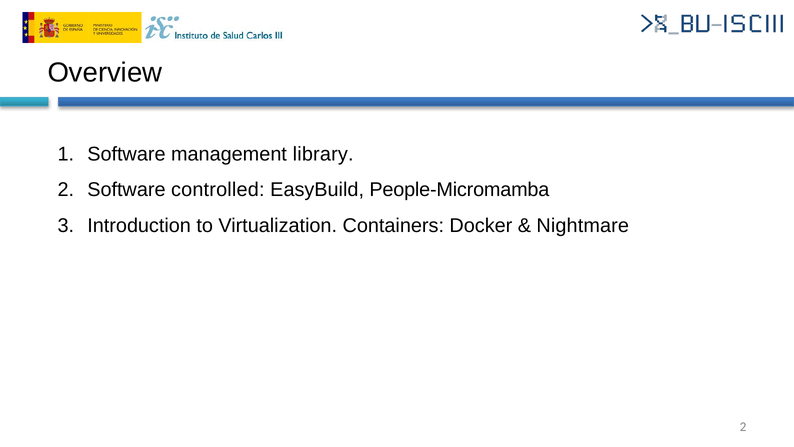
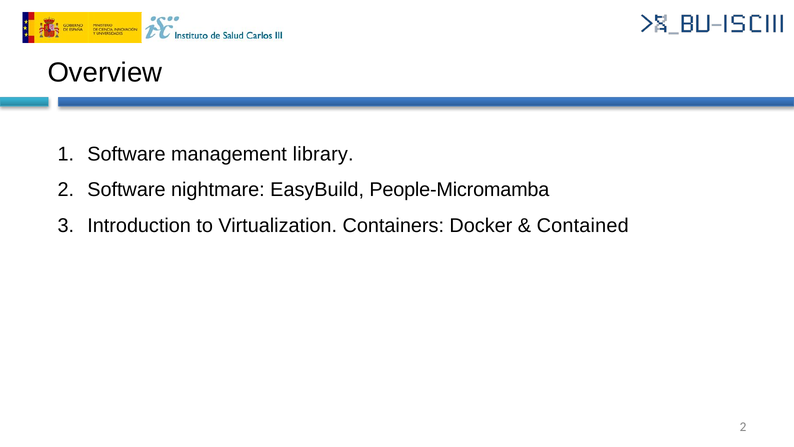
controlled: controlled -> nightmare (218, 190)
Nightmare: Nightmare -> Contained (583, 225)
